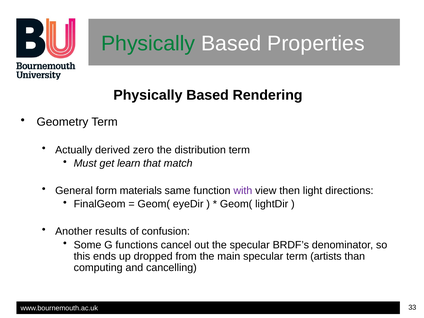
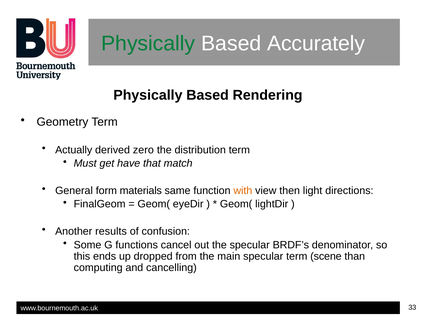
Properties: Properties -> Accurately (316, 44)
learn: learn -> have (129, 163)
with colour: purple -> orange (243, 191)
artists: artists -> scene (326, 256)
